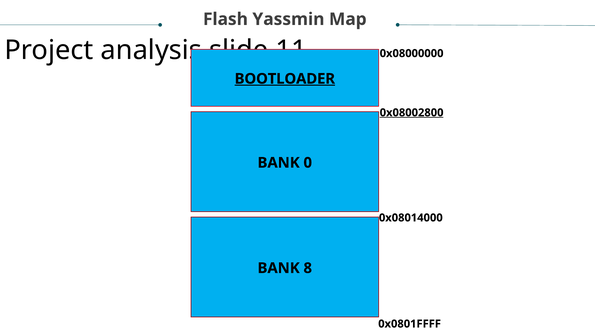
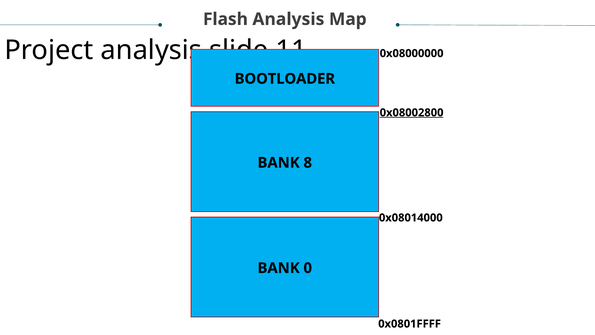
Flash Yassmin: Yassmin -> Analysis (288, 19)
BOOTLOADER underline: present -> none (285, 79)
0: 0 -> 8 (308, 163)
8: 8 -> 0 (308, 268)
